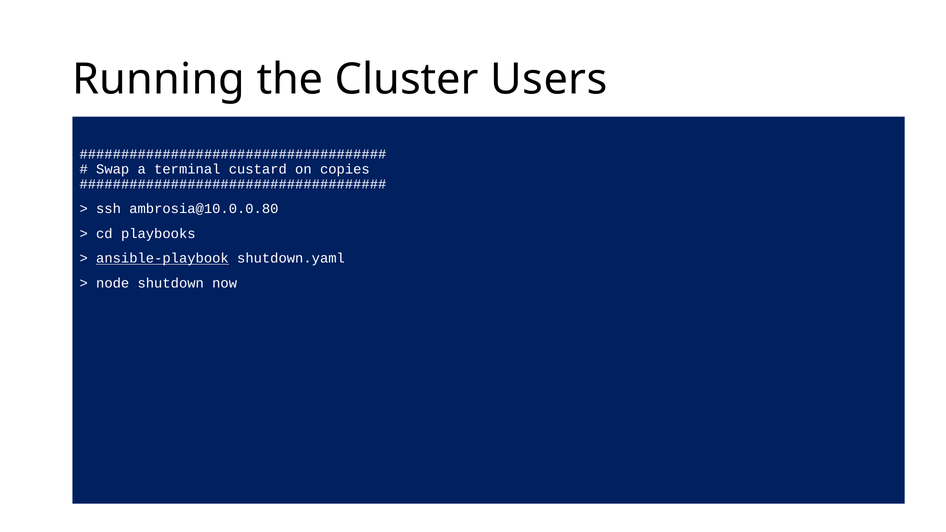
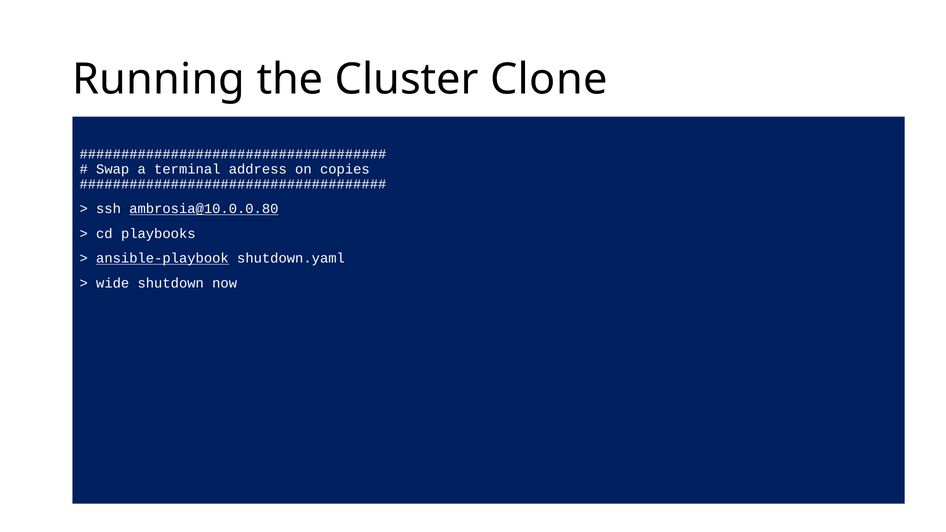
Users: Users -> Clone (549, 79)
custard: custard -> address (258, 169)
ambrosia@10.0.0.80 underline: none -> present (204, 209)
node: node -> wide (113, 283)
